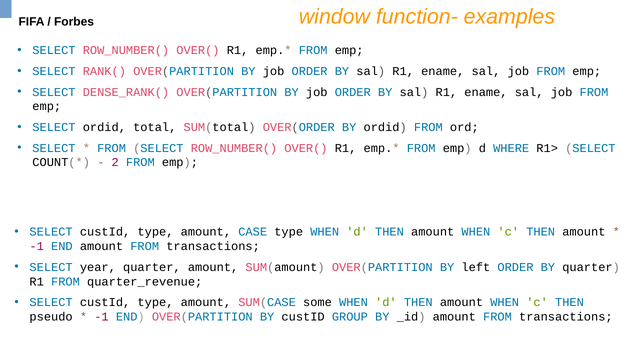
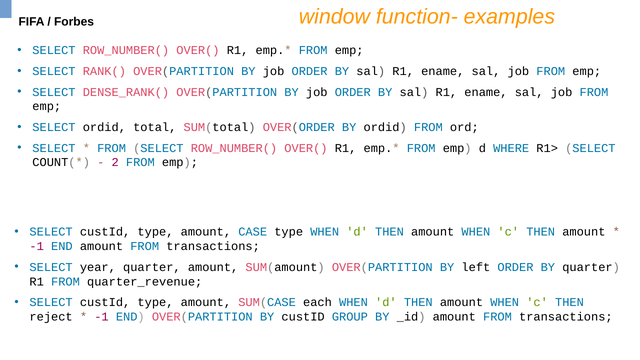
some: some -> each (317, 302)
pseudo: pseudo -> reject (51, 317)
